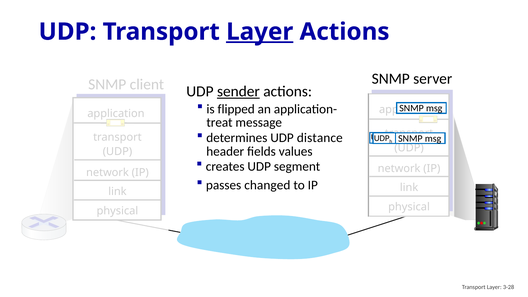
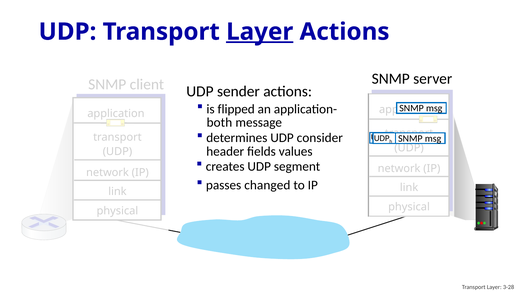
sender underline: present -> none (238, 92)
treat: treat -> both (219, 123)
distance: distance -> consider (320, 138)
